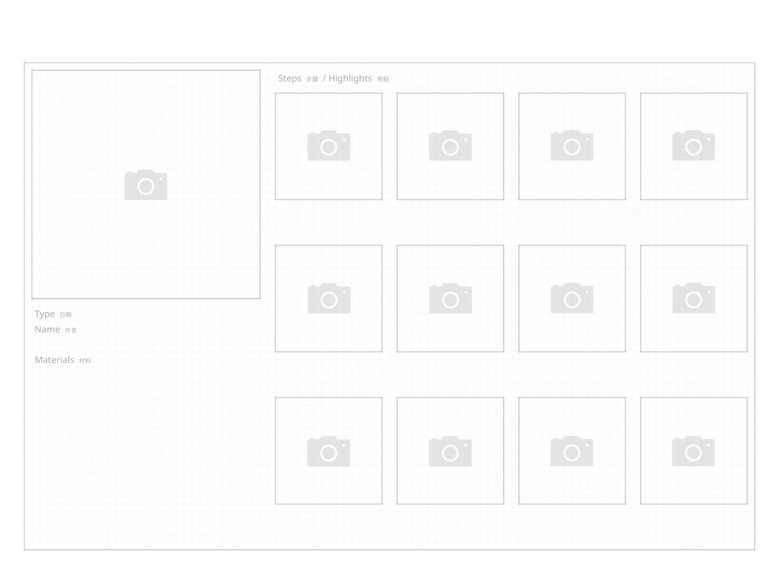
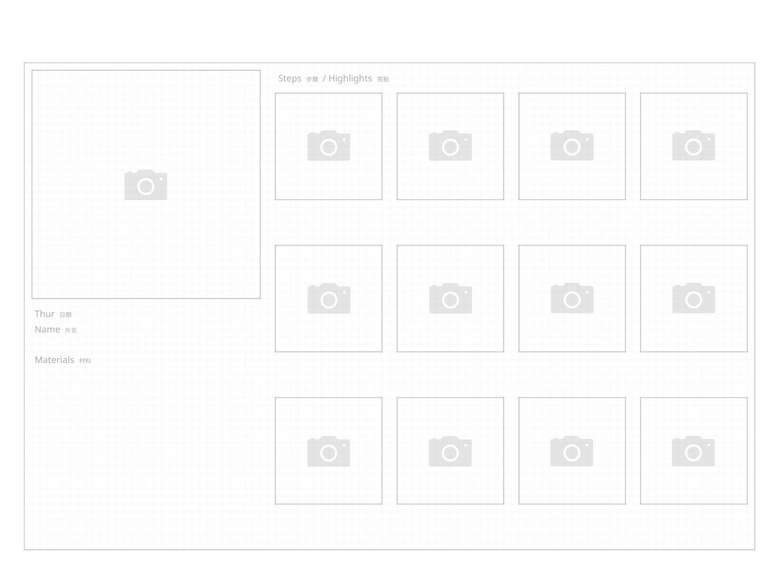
Type: Type -> Thur (45, 315)
